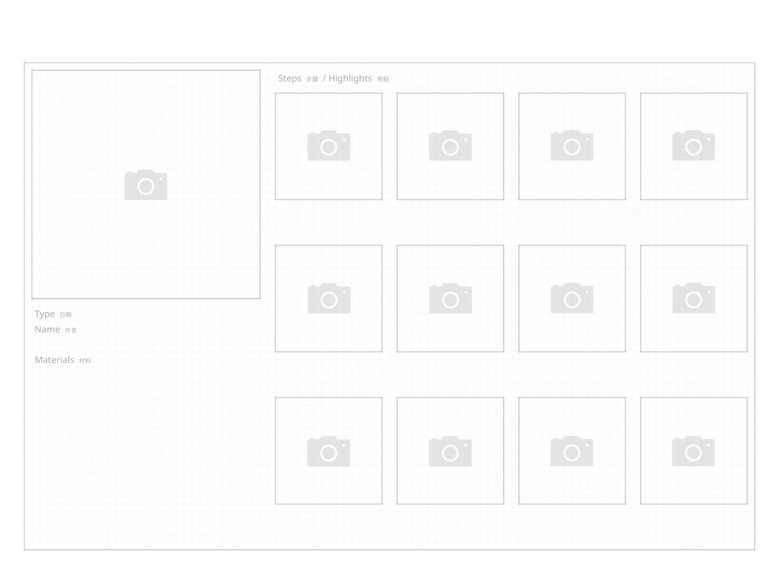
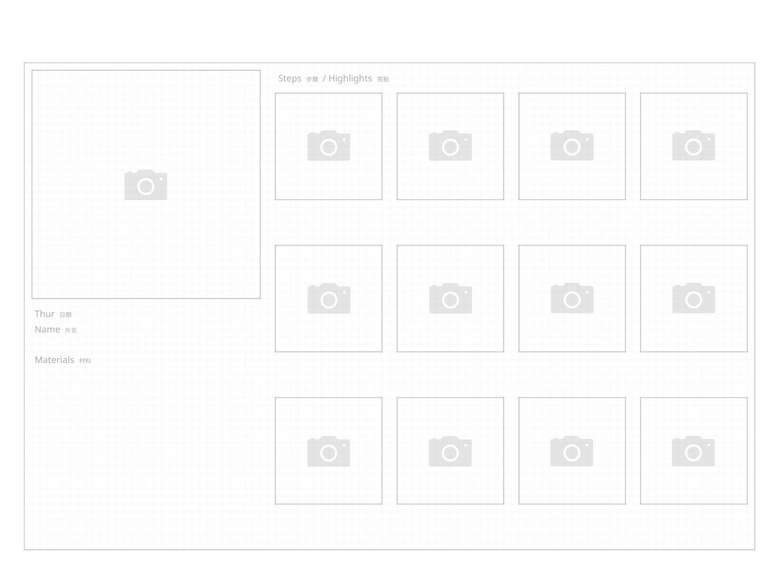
Type: Type -> Thur (45, 315)
